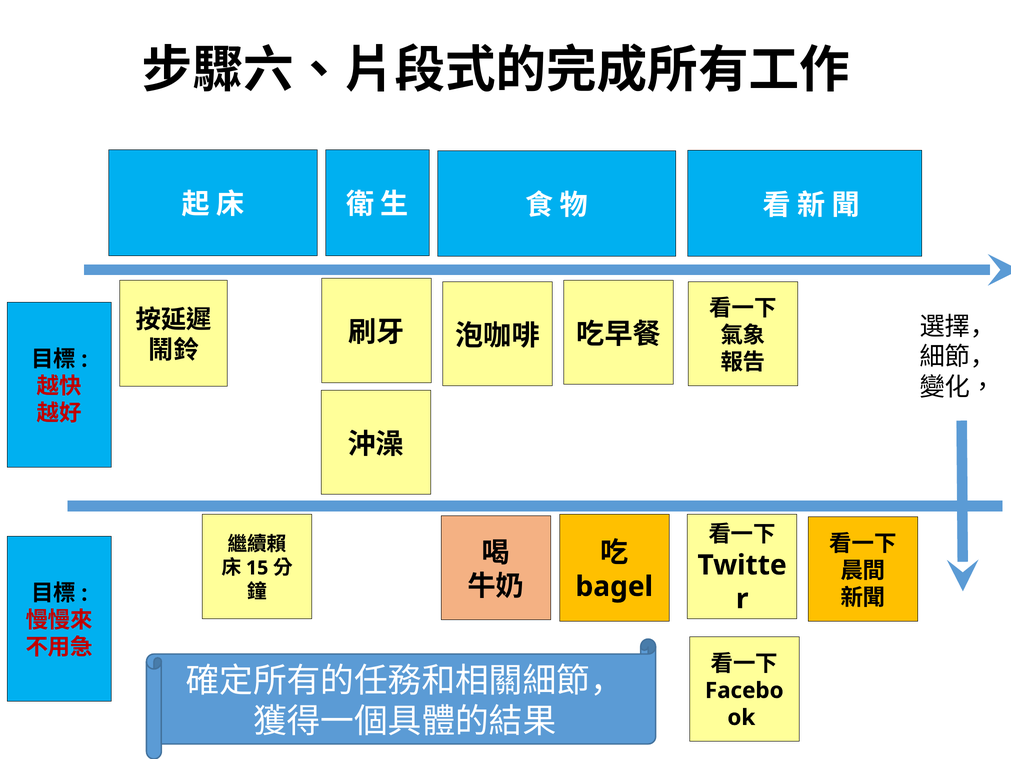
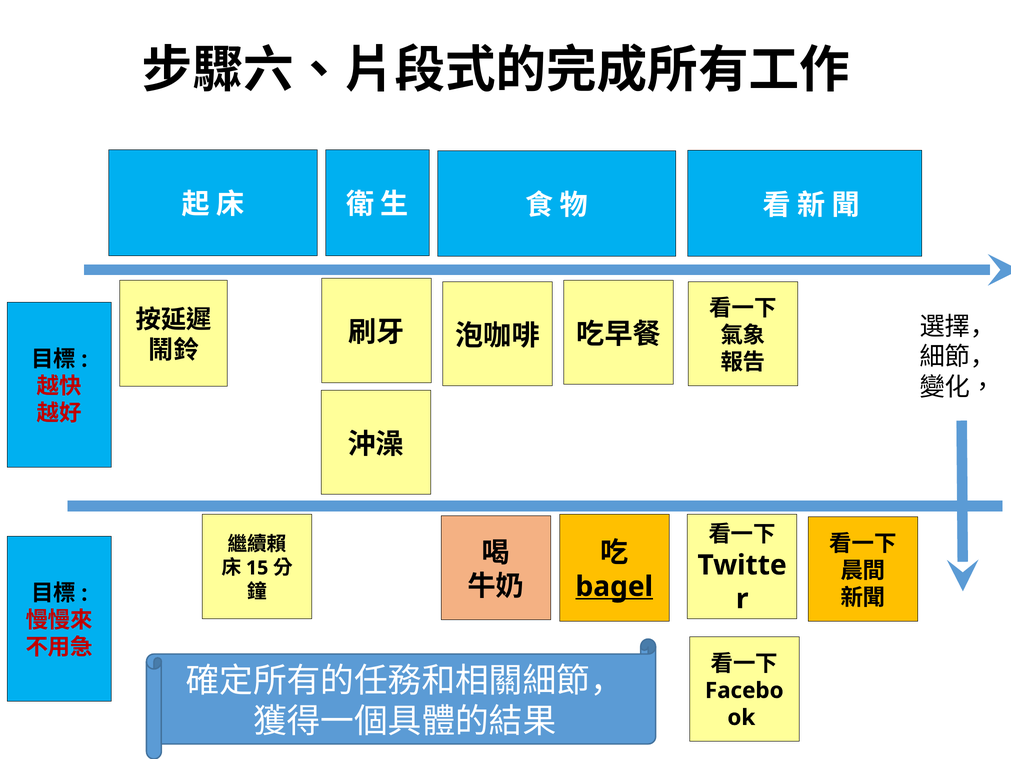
bagel underline: none -> present (614, 586)
